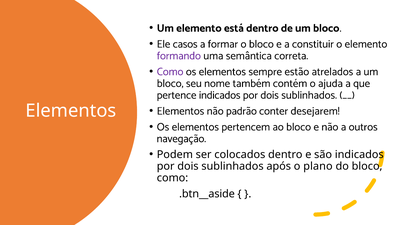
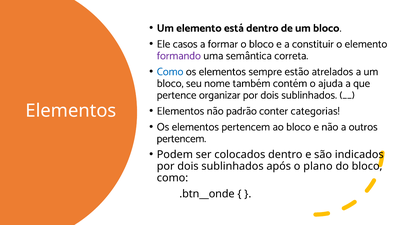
Como colour: purple -> blue (170, 72)
pertence indicados: indicados -> organizar (220, 95)
desejarem: desejarem -> categorias (315, 111)
navegação: navegação -> pertencem (181, 139)
.btn__aside: .btn__aside -> .btn__onde (207, 194)
